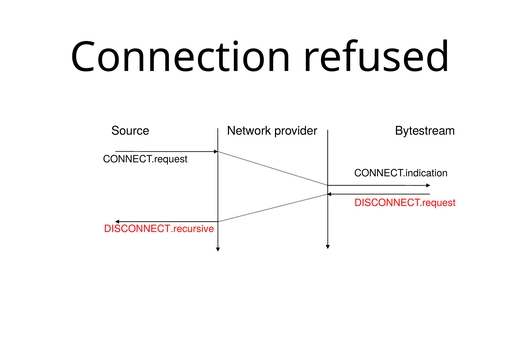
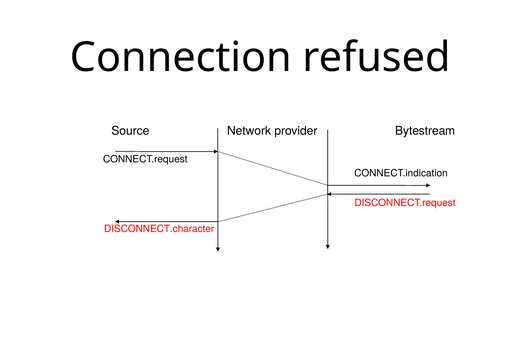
DISCONNECT.recursive: DISCONNECT.recursive -> DISCONNECT.character (159, 229)
